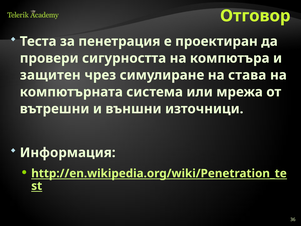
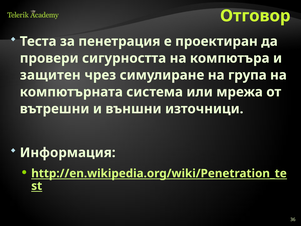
става: става -> група (247, 75)
